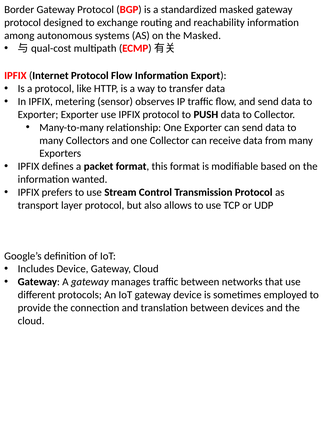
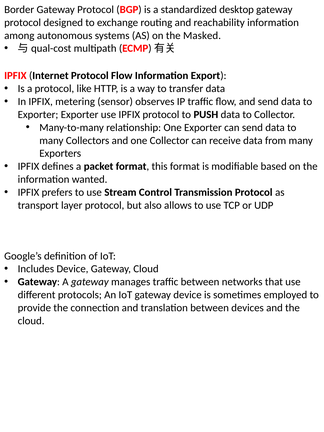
standardized masked: masked -> desktop (237, 10)
